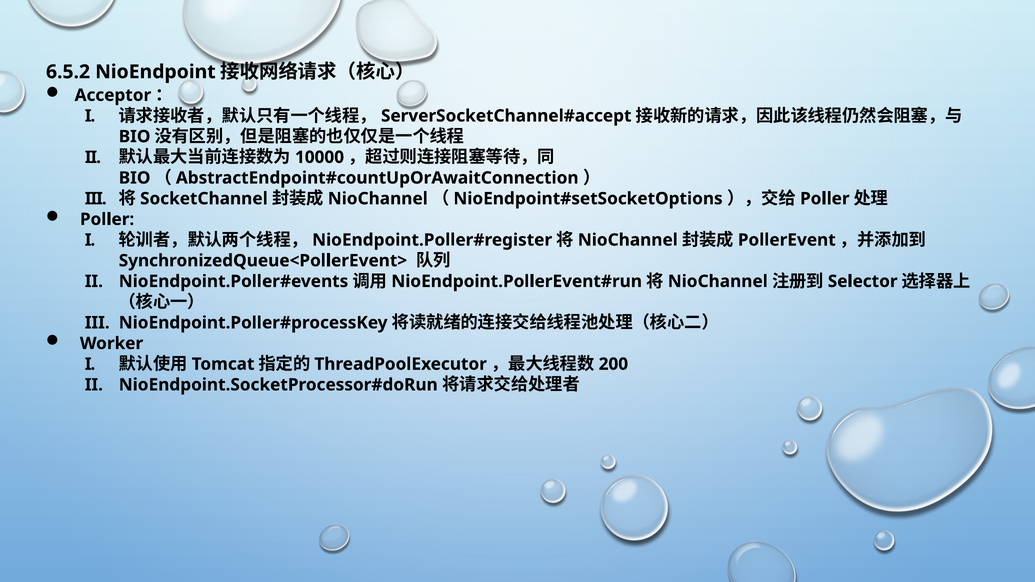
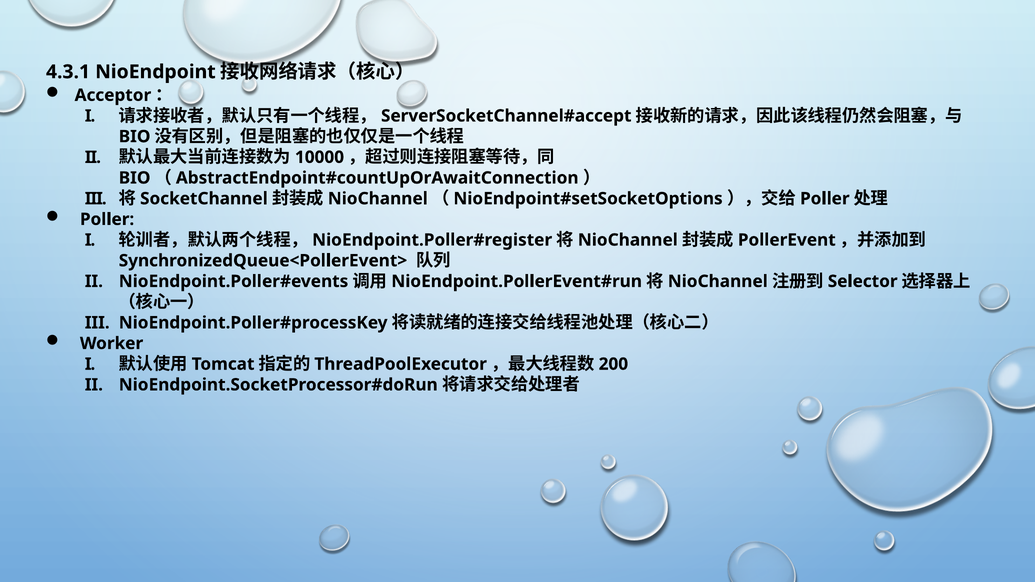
6.5.2: 6.5.2 -> 4.3.1 (68, 72)
